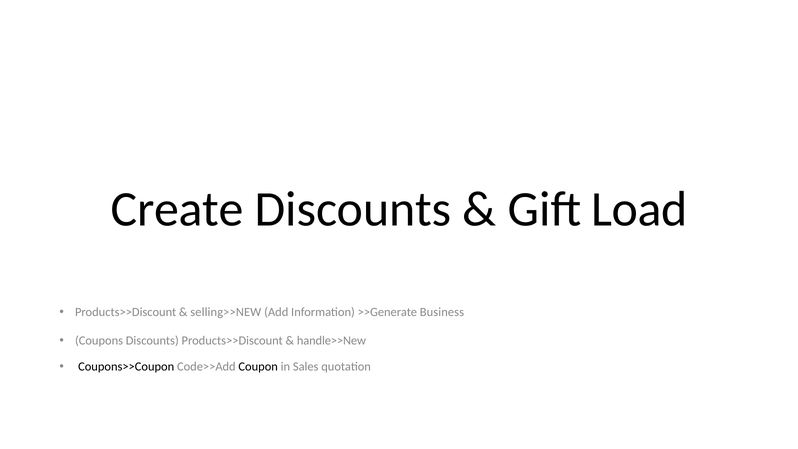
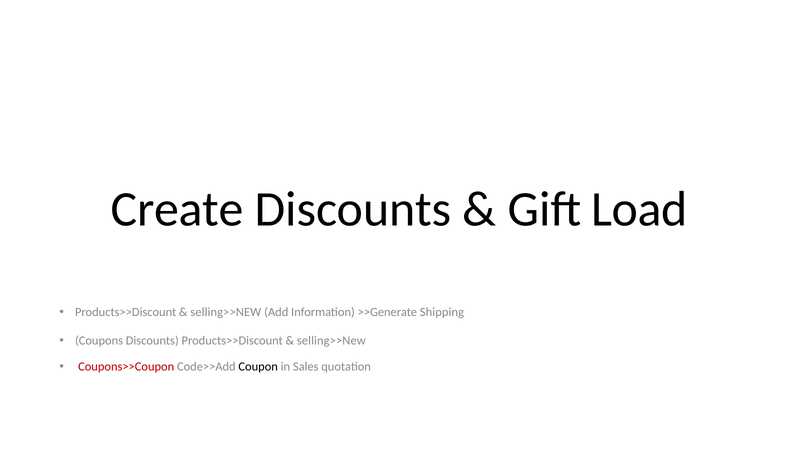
Business: Business -> Shipping (442, 312)
handle>>New: handle>>New -> selling>>New (331, 341)
Coupons>>Coupon colour: black -> red (126, 366)
